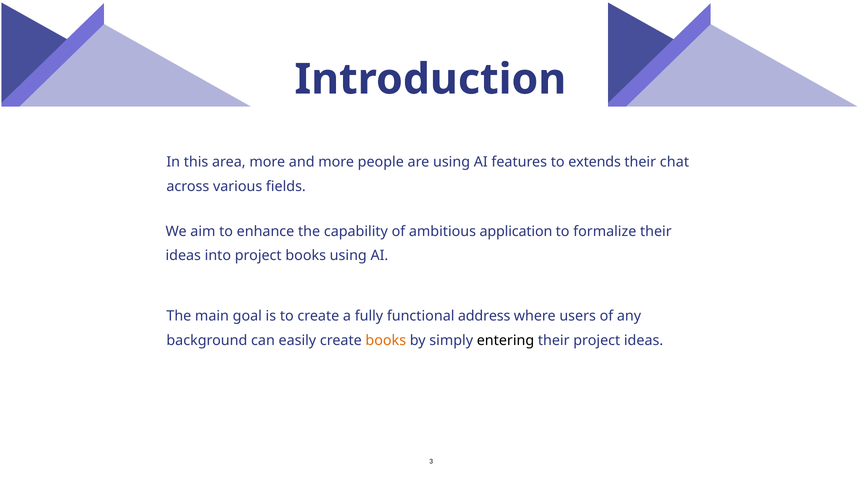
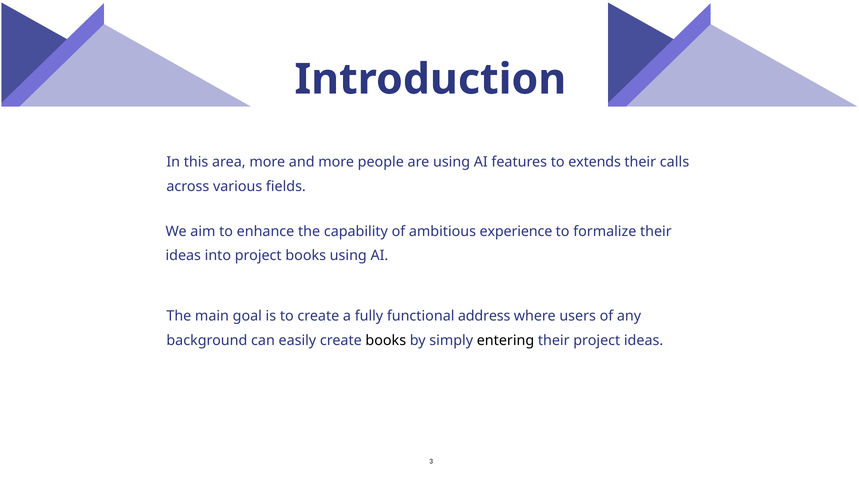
chat: chat -> calls (675, 162)
application: application -> experience (516, 232)
books colour: orange -> black (386, 341)
